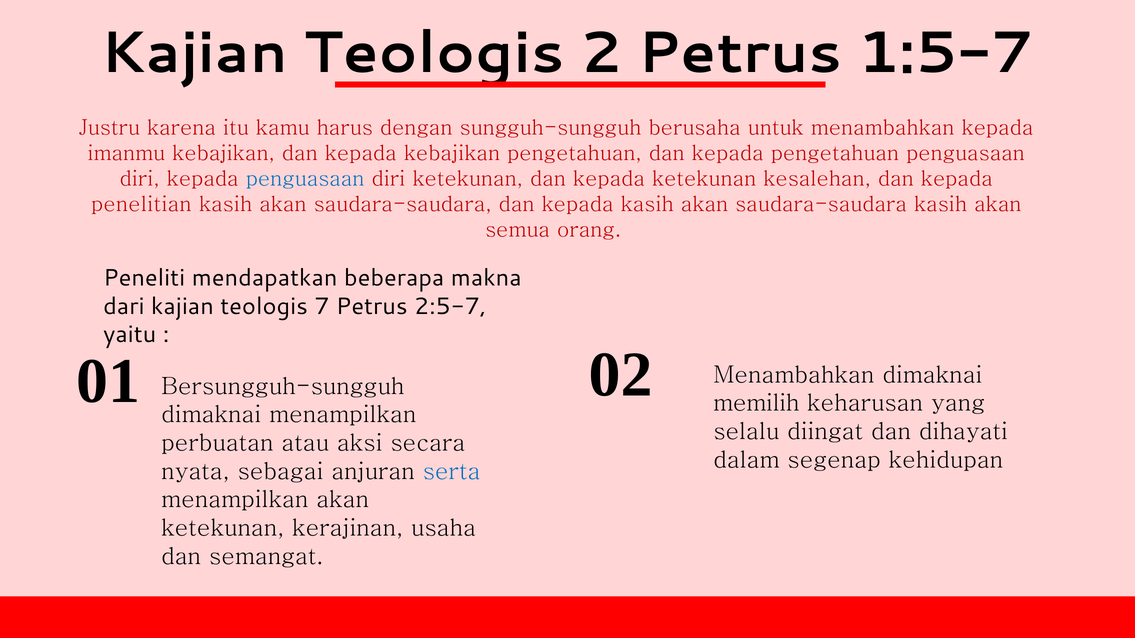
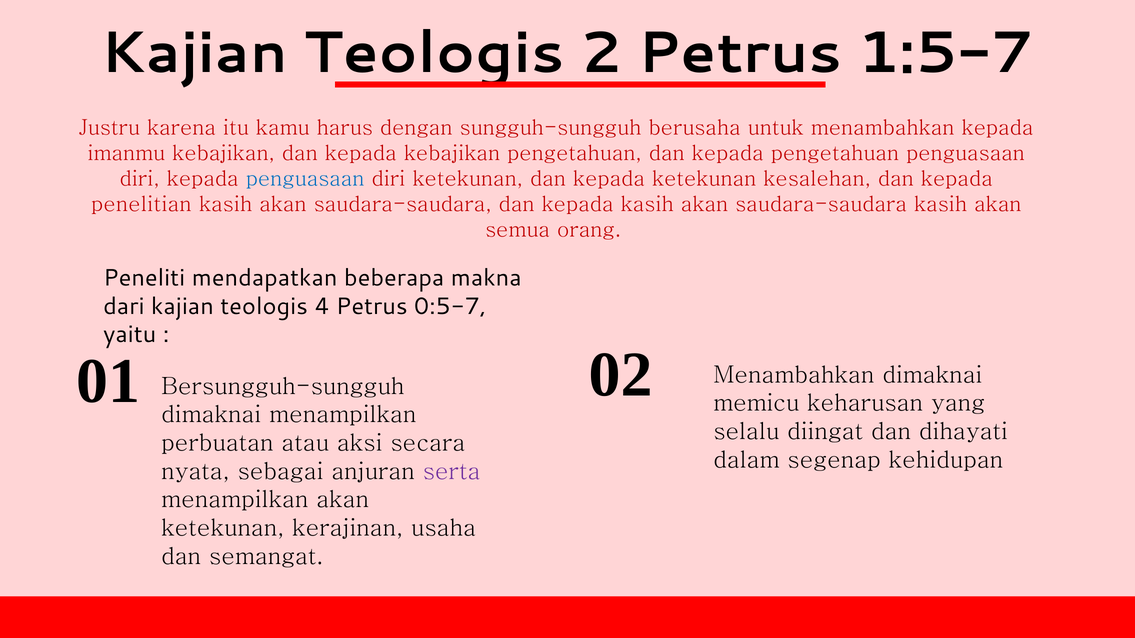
7: 7 -> 4 (322, 307)
2:5-7: 2:5-7 -> 0:5-7 (450, 307)
memilih: memilih -> memicu (756, 403)
serta colour: blue -> purple (451, 472)
